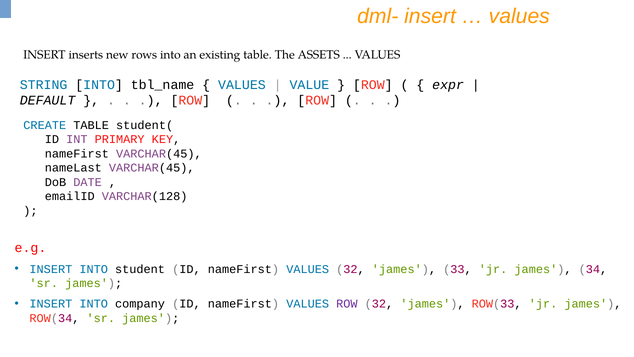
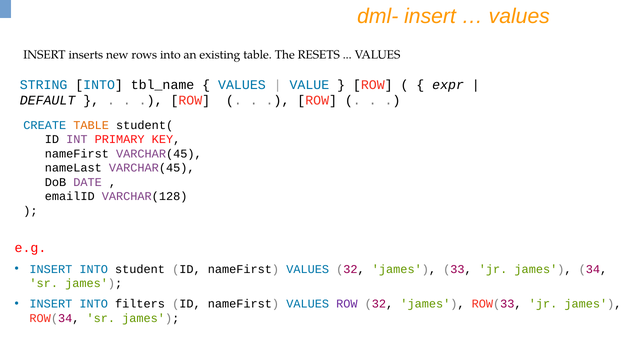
ASSETS: ASSETS -> RESETS (319, 55)
TABLE colour: black -> orange (91, 125)
company: company -> filters (140, 304)
